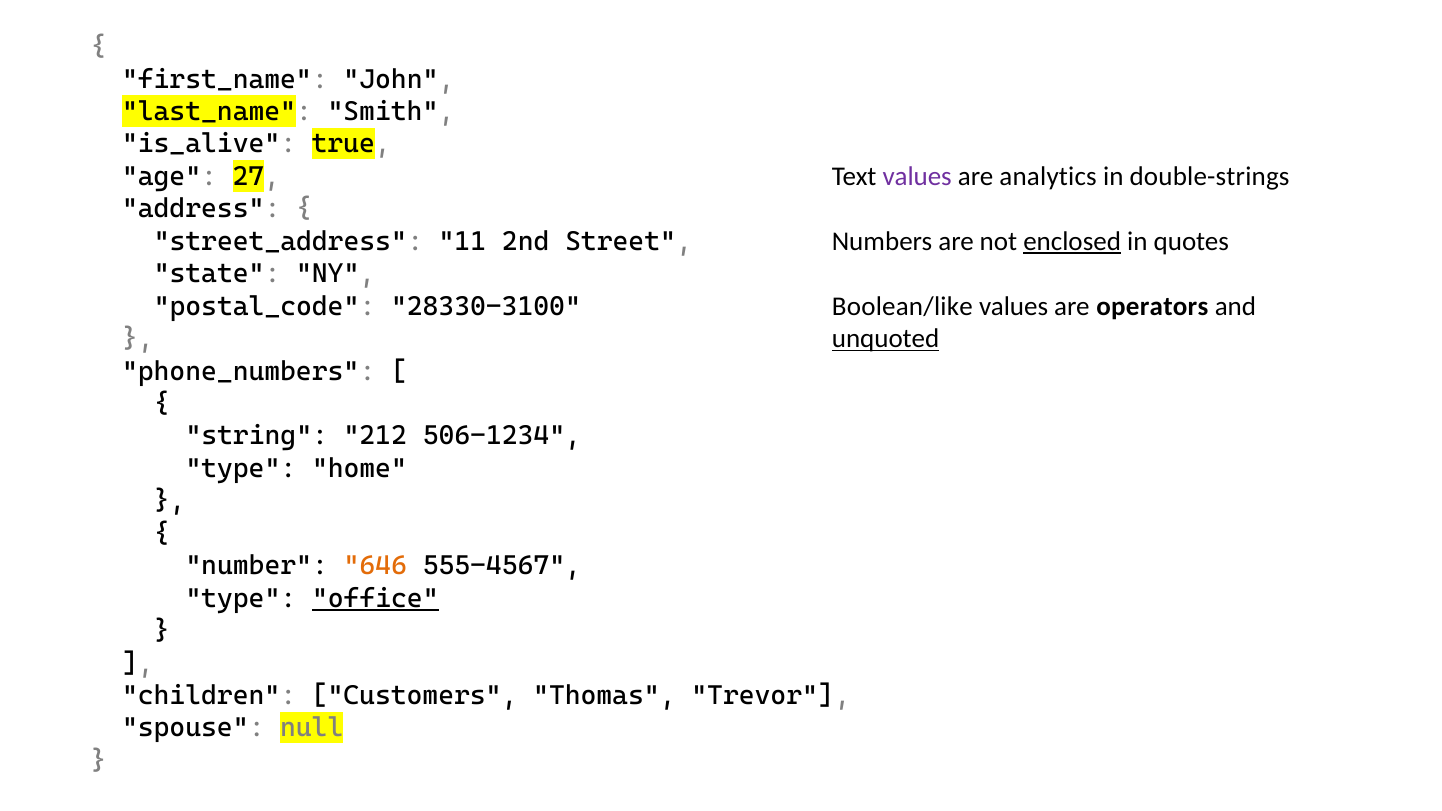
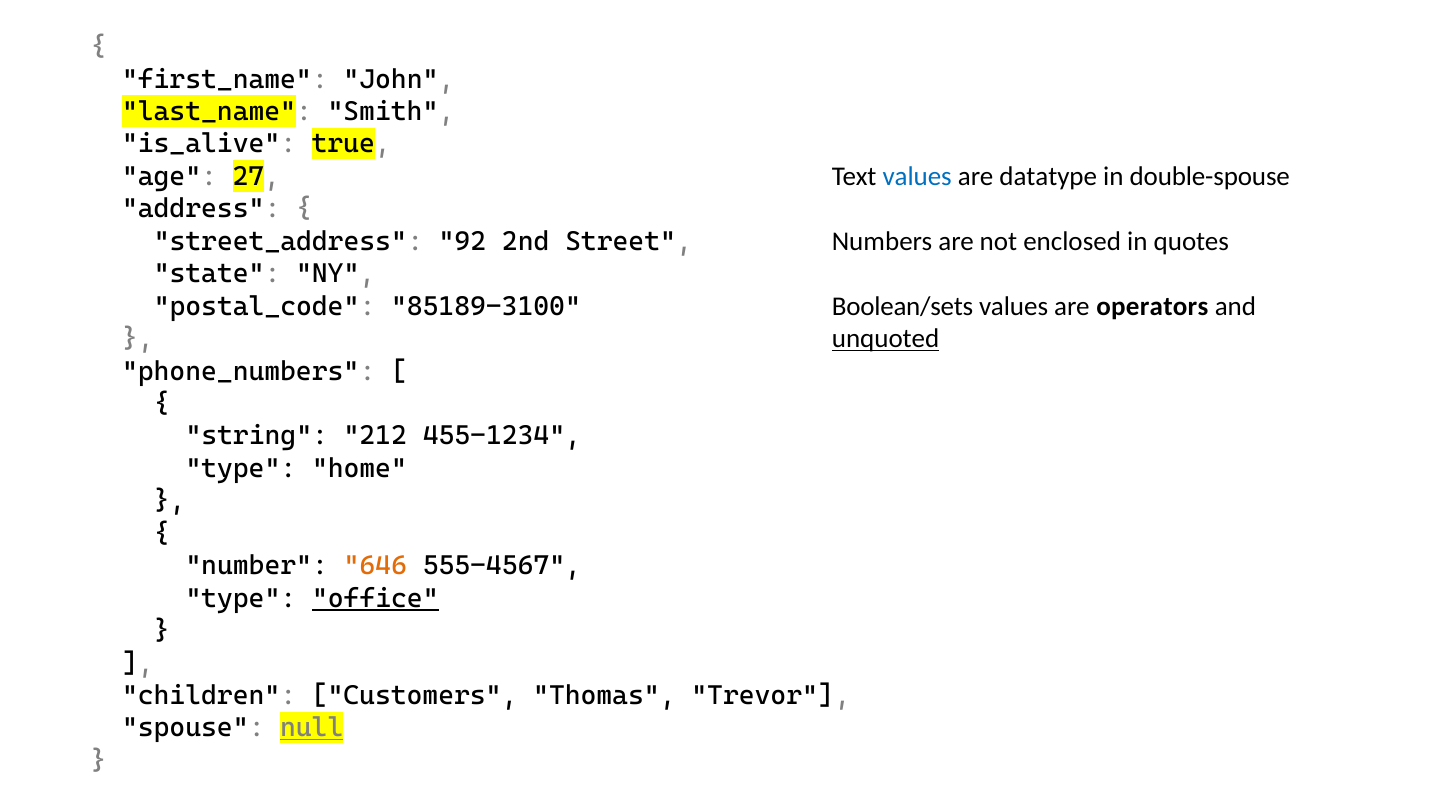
values colour: purple -> blue (917, 177)
analytics: analytics -> datatype (1048, 177)
double-strings: double-strings -> double-spouse (1210, 177)
11: 11 -> 92 (462, 241)
enclosed underline: present -> none (1072, 242)
28330-3100: 28330-3100 -> 85189-3100 (486, 306)
Boolean/like: Boolean/like -> Boolean/sets (903, 307)
506-1234: 506-1234 -> 455-1234 (502, 436)
null underline: none -> present (312, 728)
